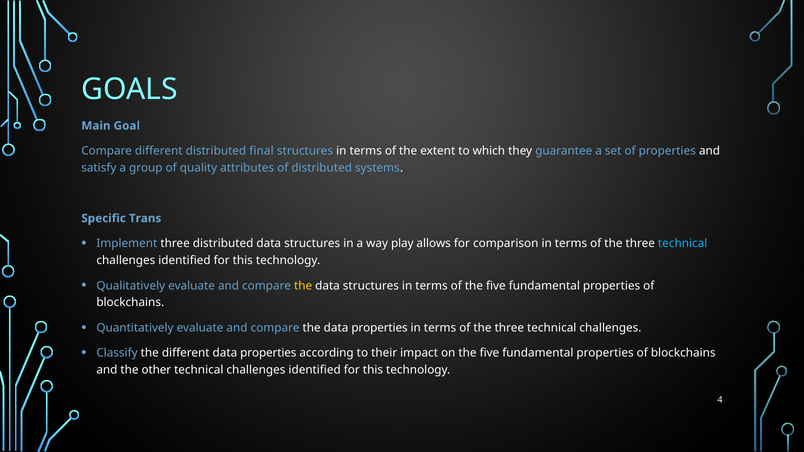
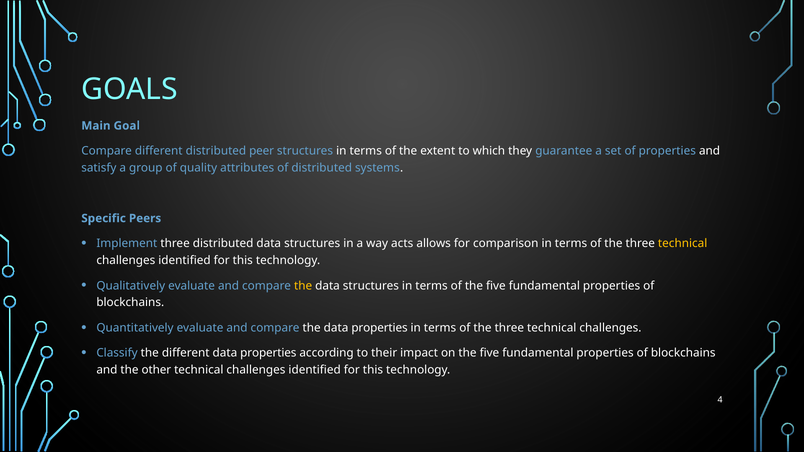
final: final -> peer (262, 151)
Trans: Trans -> Peers (145, 218)
play: play -> acts (402, 244)
technical colour: light blue -> yellow (683, 244)
